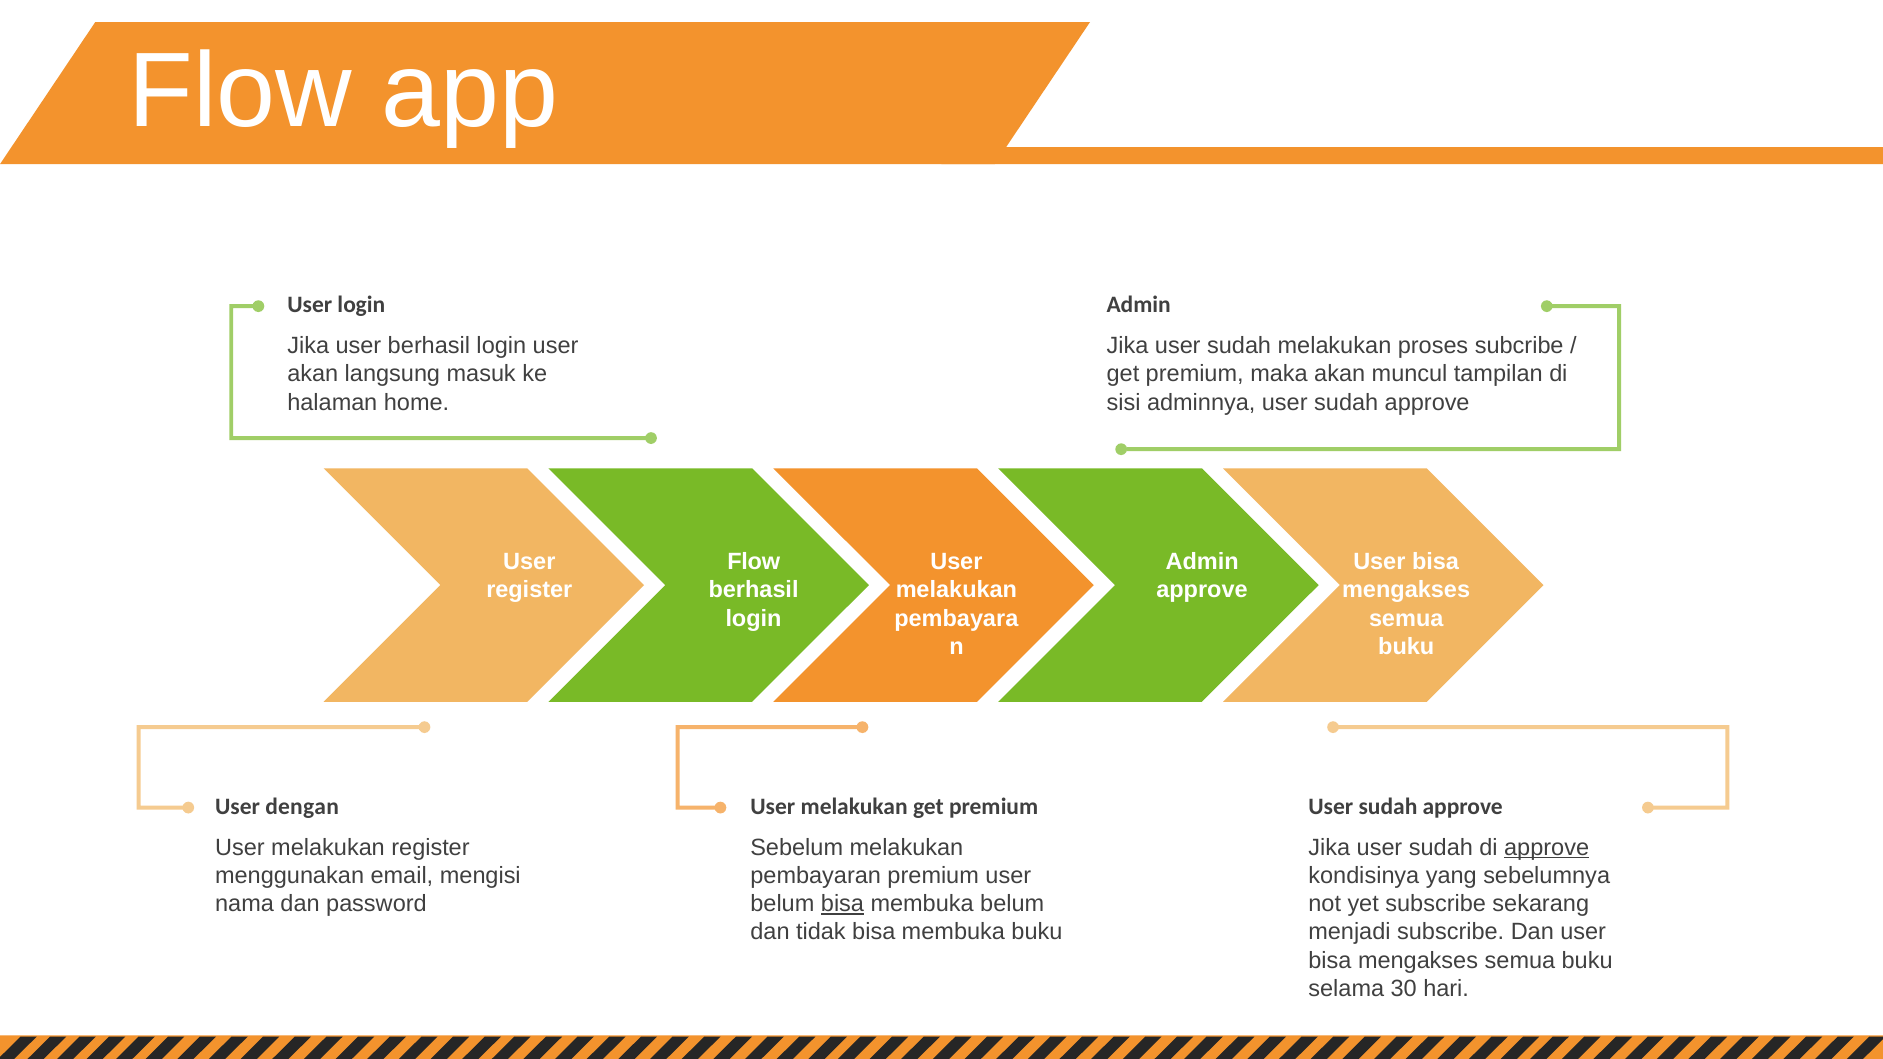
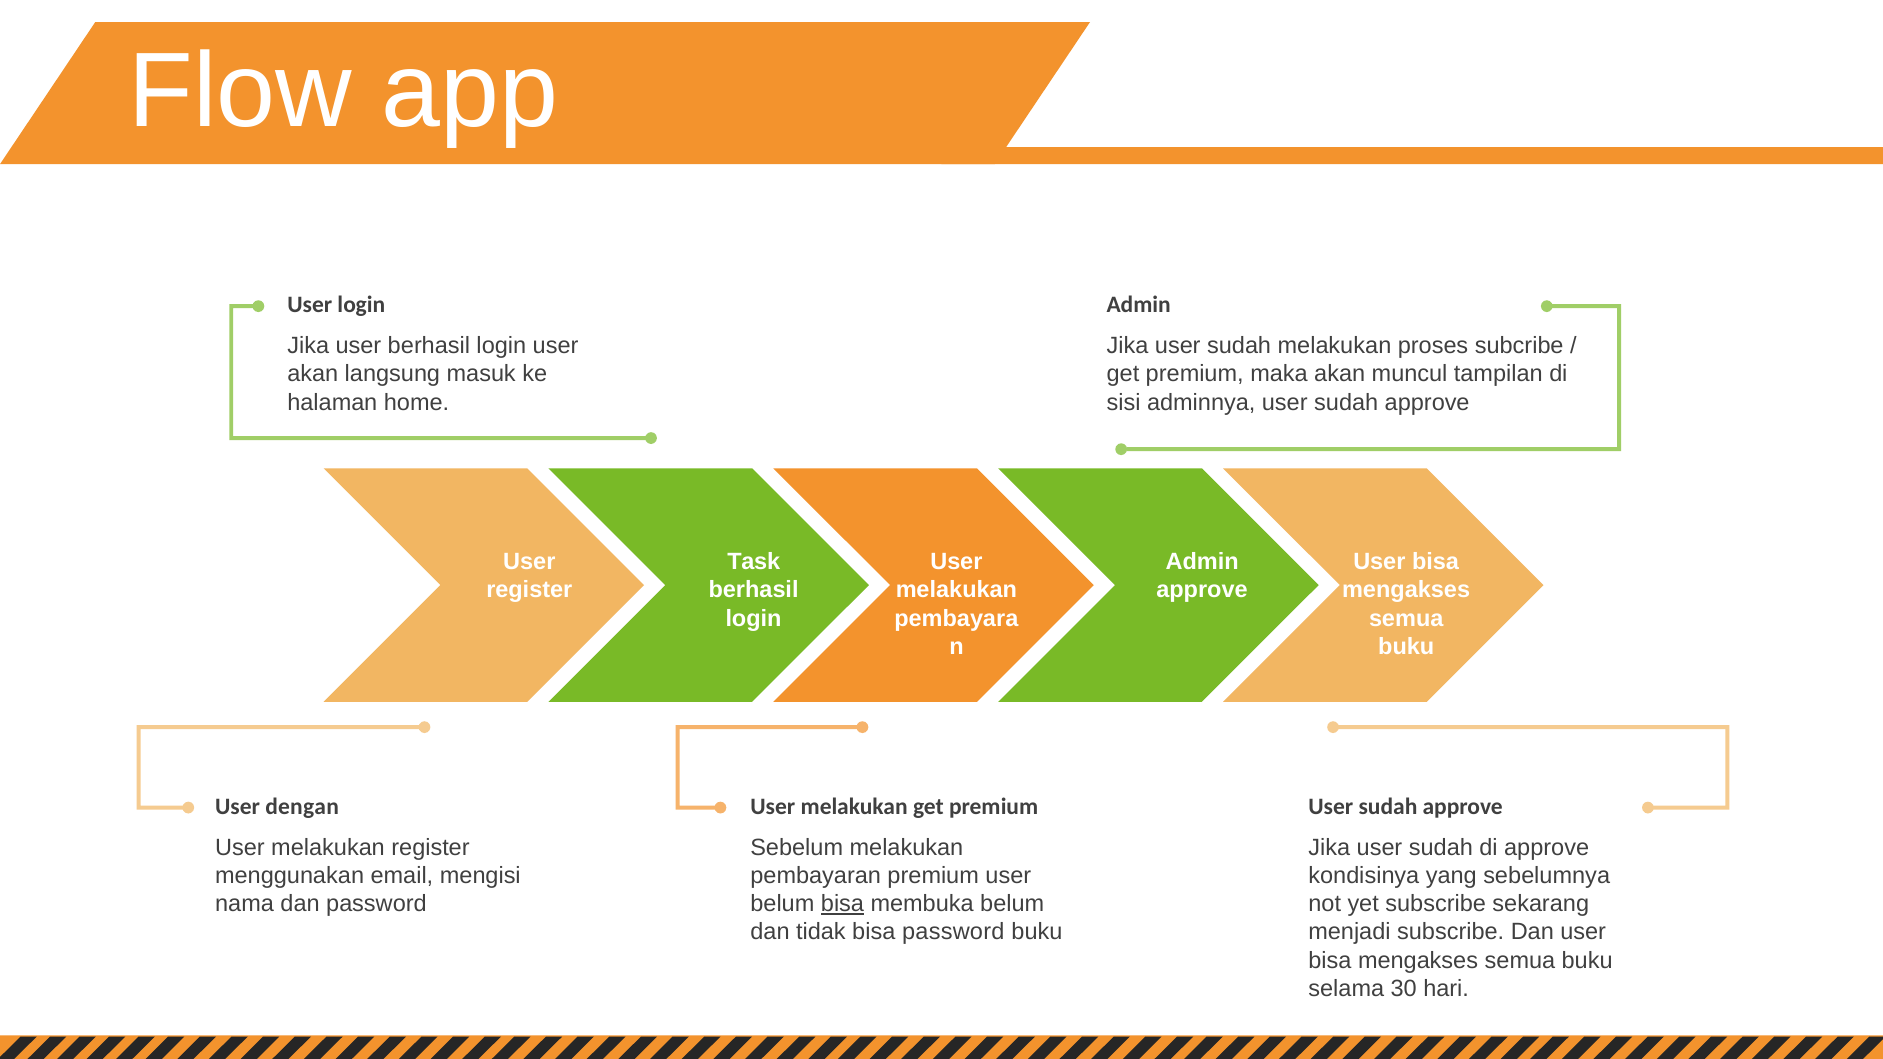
Flow: Flow -> Task (754, 562)
approve underline: present -> none (1547, 848)
tidak bisa membuka: membuka -> password (953, 932)
